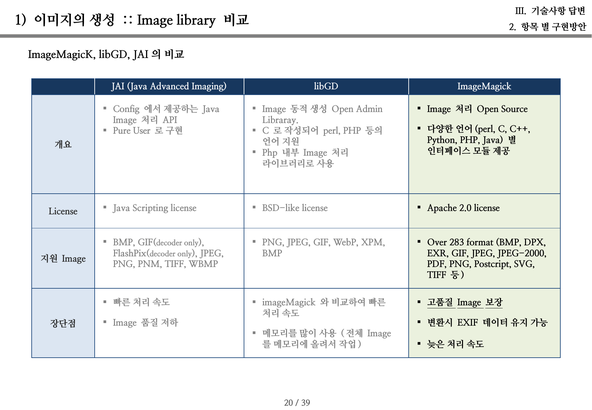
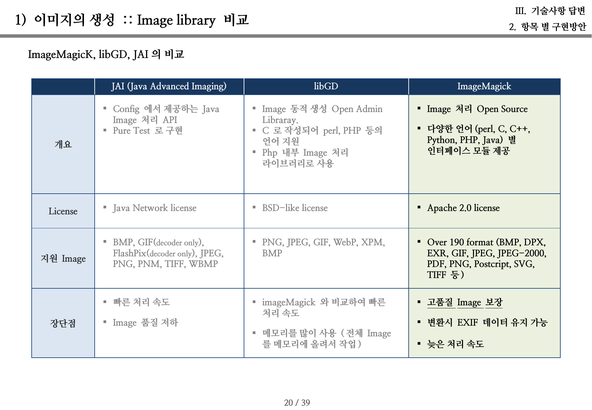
User: User -> Test (142, 131)
Scripting: Scripting -> Network (150, 208)
283: 283 -> 190 (457, 242)
